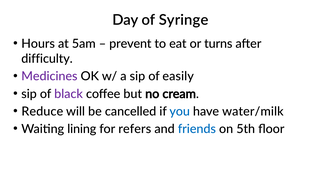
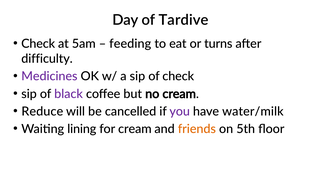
Syringe: Syringe -> Tardive (184, 20)
Hours: Hours -> Check (38, 44)
prevent: prevent -> feeding (130, 44)
of easily: easily -> check (178, 76)
you colour: blue -> purple (180, 111)
for refers: refers -> cream (135, 129)
friends colour: blue -> orange (197, 129)
